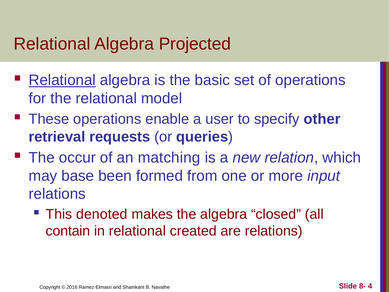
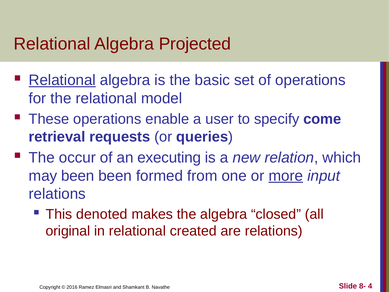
other: other -> come (322, 119)
matching: matching -> executing (169, 157)
may base: base -> been (78, 176)
more underline: none -> present (286, 176)
contain: contain -> original (68, 231)
